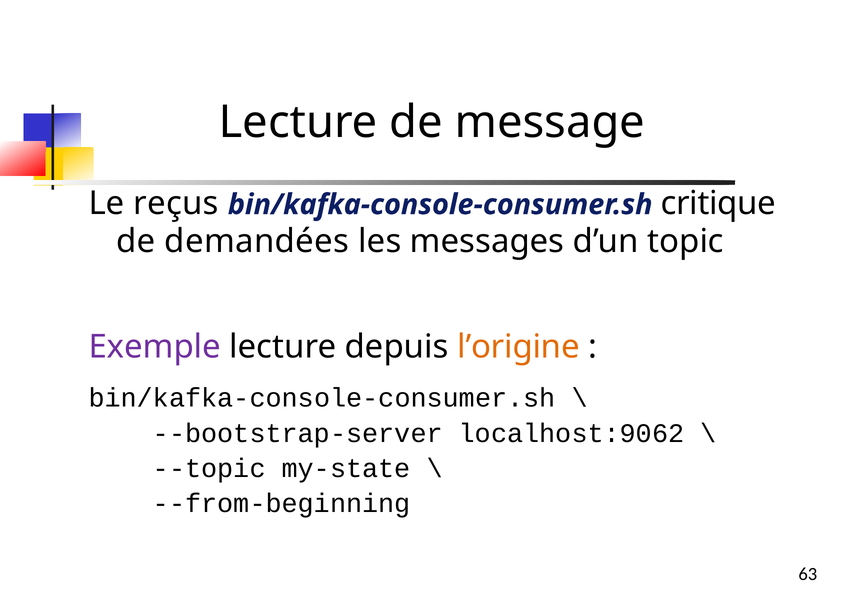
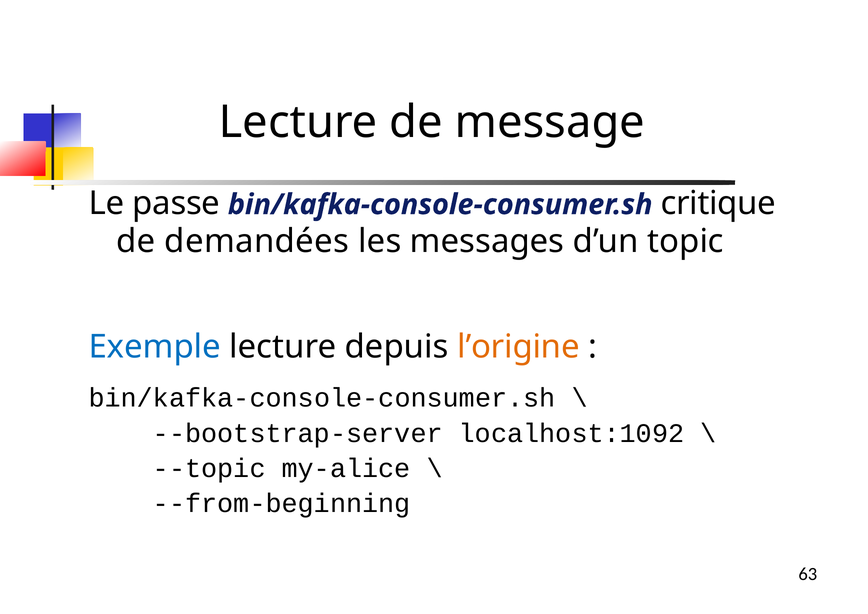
reçus: reçus -> passe (176, 203)
Exemple colour: purple -> blue (155, 347)
localhost:9062: localhost:9062 -> localhost:1092 (572, 433)
my-state: my-state -> my-alice (346, 468)
